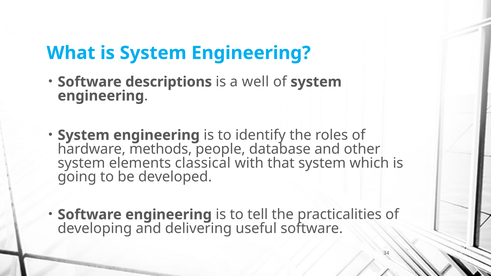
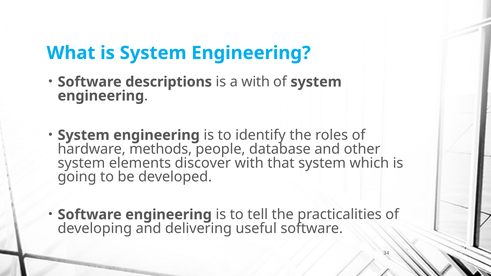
a well: well -> with (256, 82)
classical: classical -> discover (203, 163)
